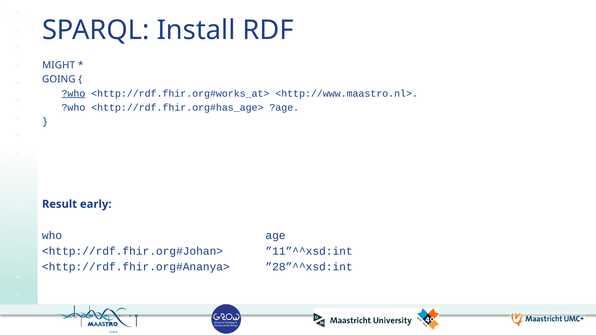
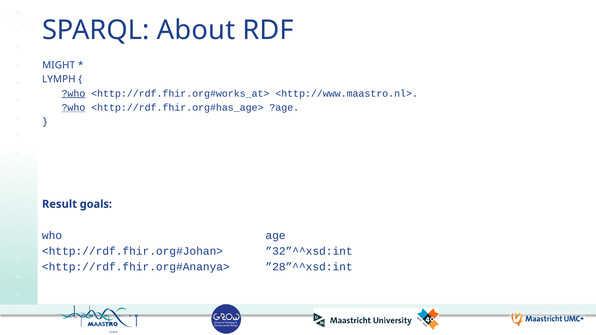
Install: Install -> About (196, 30)
GOING: GOING -> LYMPH (59, 79)
?who underline: none -> present (73, 108)
early: early -> goals (96, 204)
”11”^^xsd:int: ”11”^^xsd:int -> ”32”^^xsd:int (309, 251)
